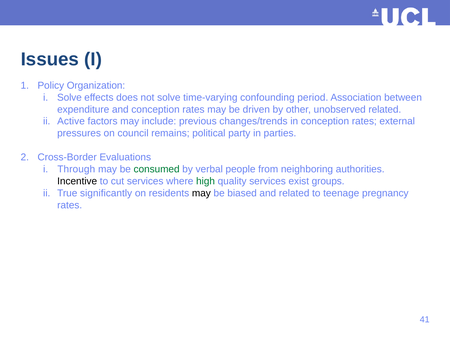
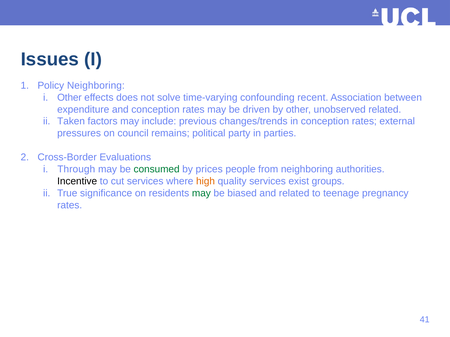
Policy Organization: Organization -> Neighboring (96, 86)
i Solve: Solve -> Other (69, 98)
period: period -> recent (313, 98)
Active: Active -> Taken (71, 122)
verbal: verbal -> prices (209, 170)
high colour: green -> orange (206, 182)
significantly: significantly -> significance (106, 193)
may colour: black -> green (201, 193)
